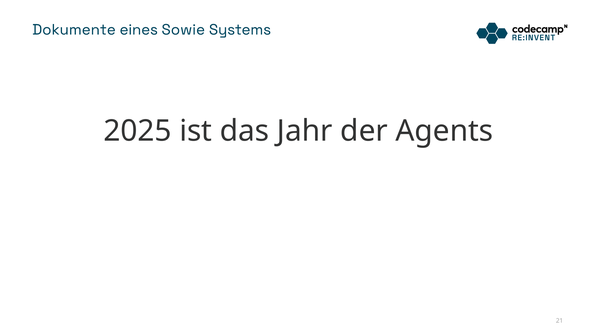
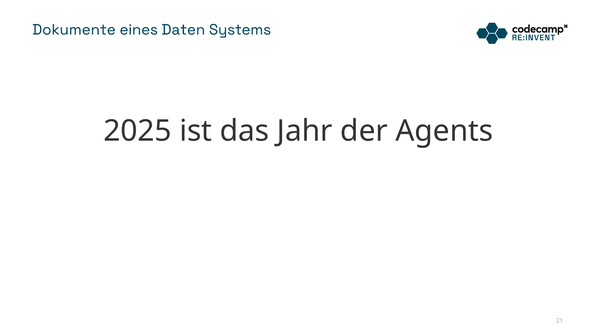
Sowie: Sowie -> Daten (183, 30)
